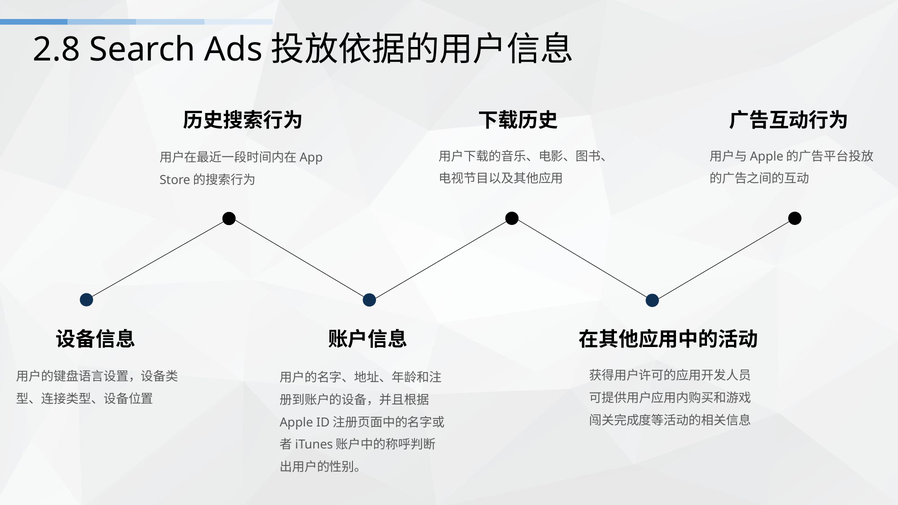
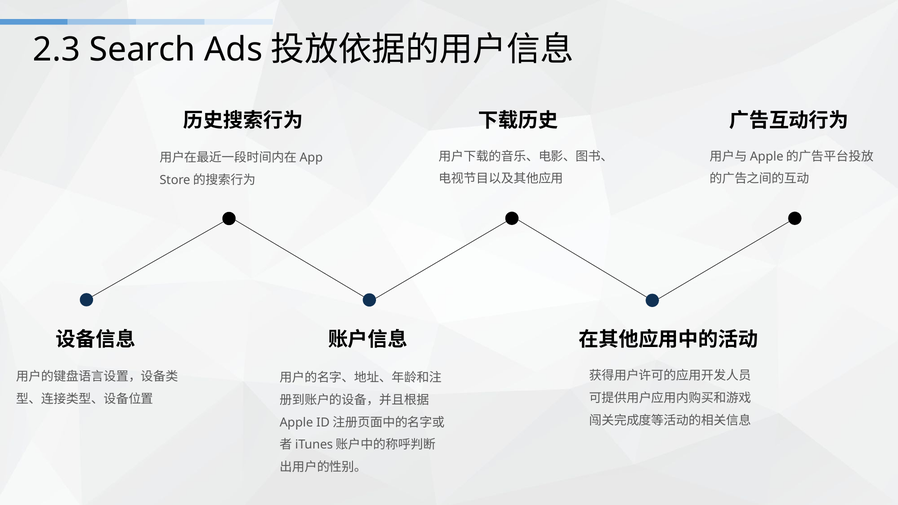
2.8: 2.8 -> 2.3 (57, 50)
